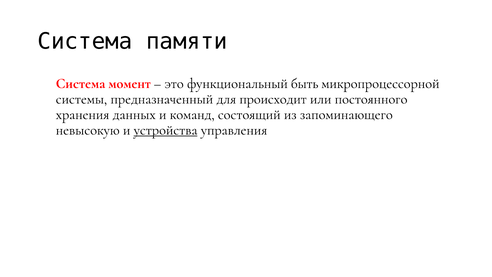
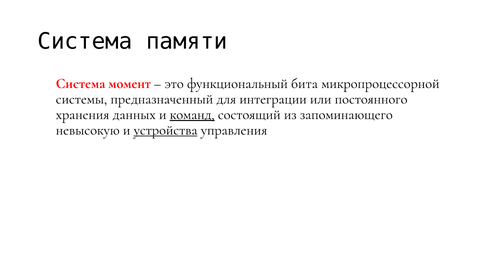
быть: быть -> бита (304, 83)
происходит: происходит -> интеграции (273, 99)
команд underline: none -> present (192, 114)
